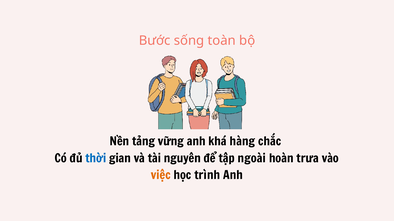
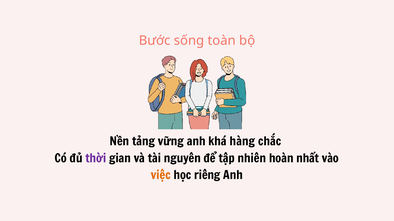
thời colour: blue -> purple (96, 159)
ngoài: ngoài -> nhiên (252, 159)
trưa: trưa -> nhất (308, 159)
trình: trình -> riêng (207, 176)
